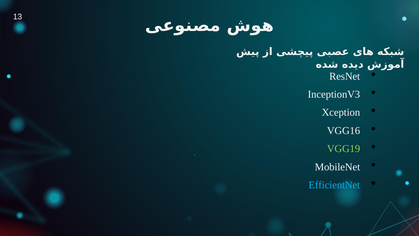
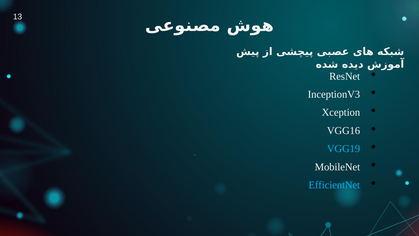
VGG19 colour: light green -> light blue (344, 149)
